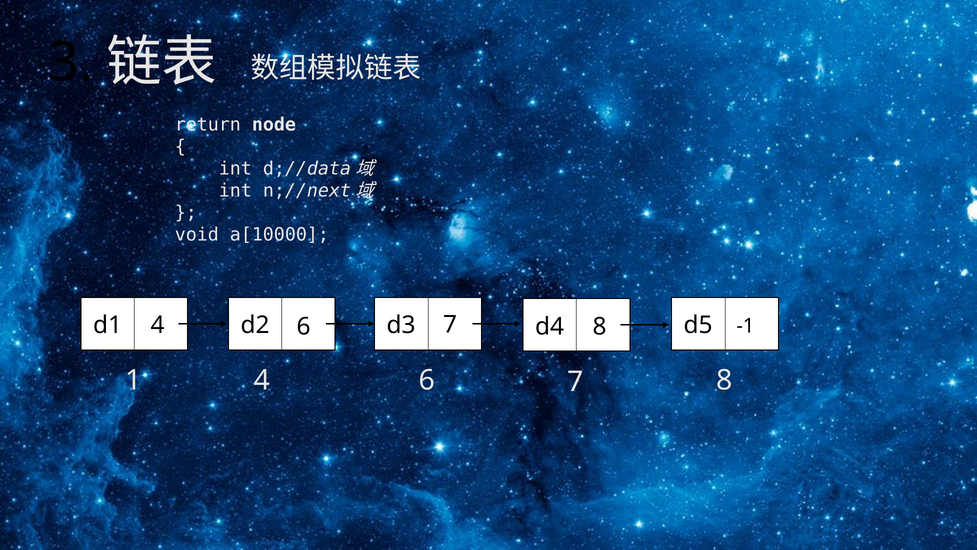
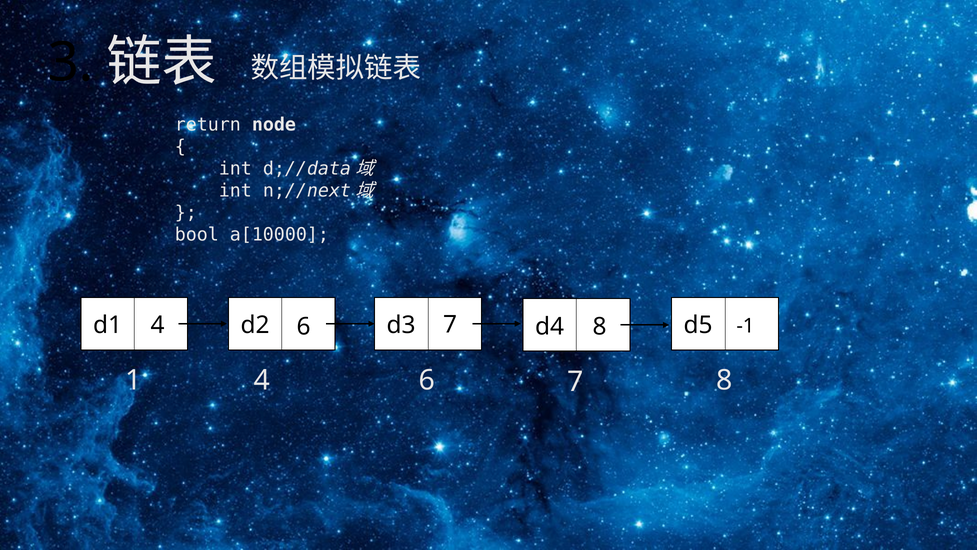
void: void -> bool (197, 235)
